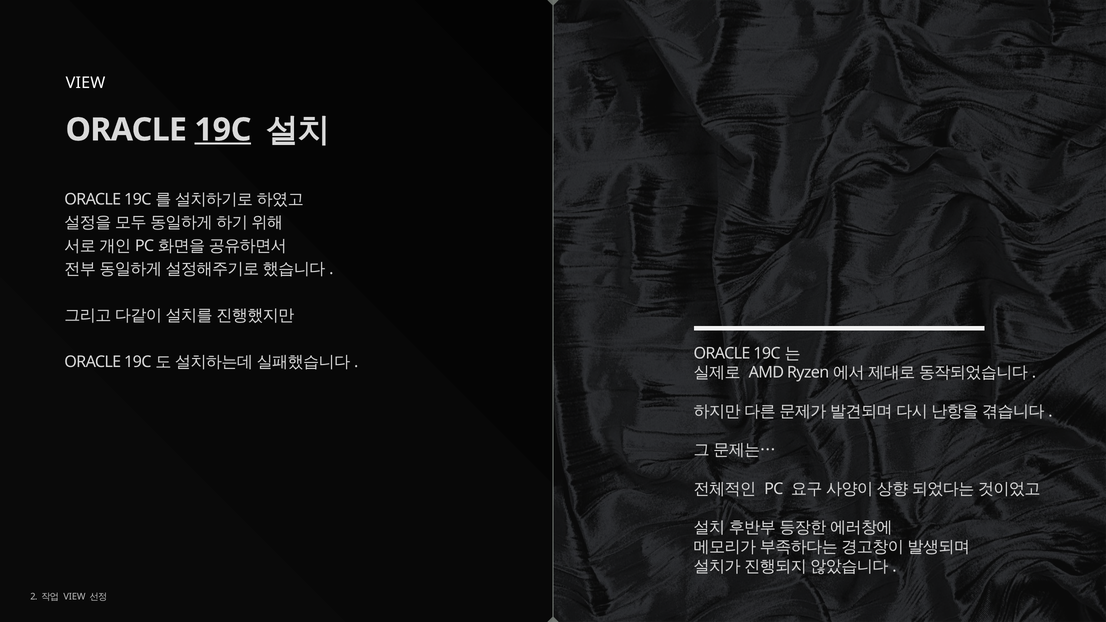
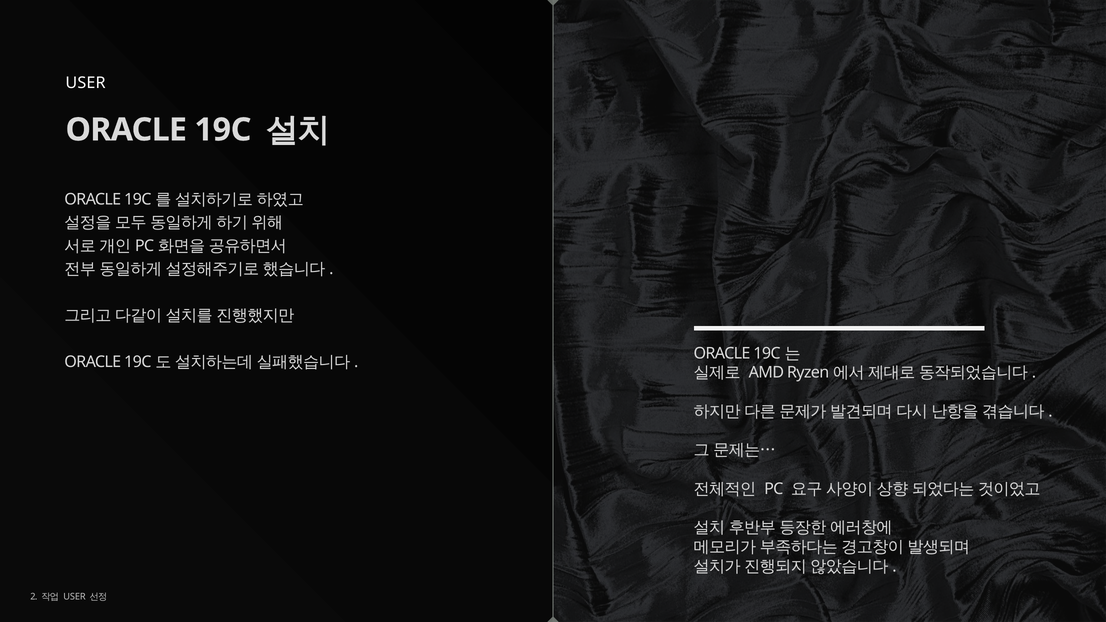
VIEW: VIEW -> USER (86, 83)
19C underline: present -> none (223, 130)
VIEW: VIEW -> USER (74, 597)
